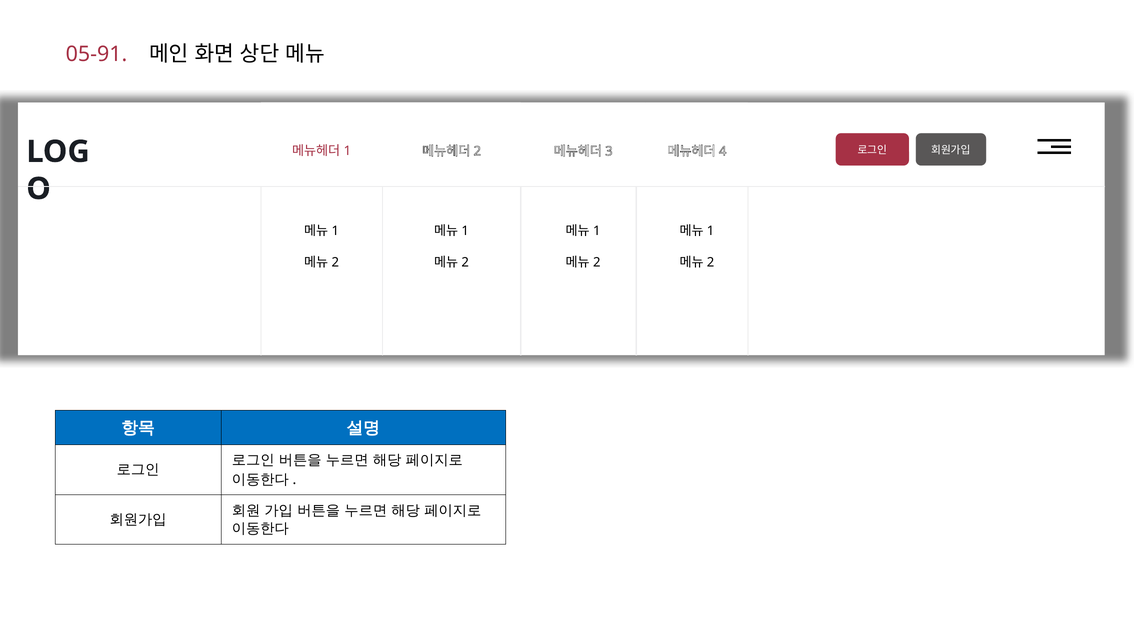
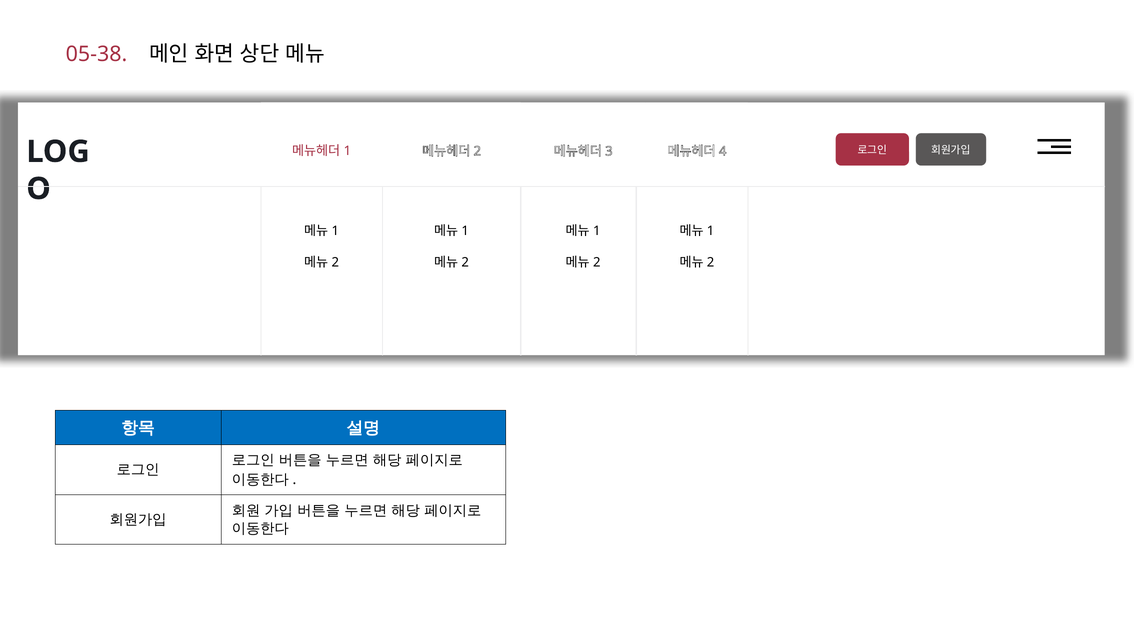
05-91: 05-91 -> 05-38 (96, 54)
